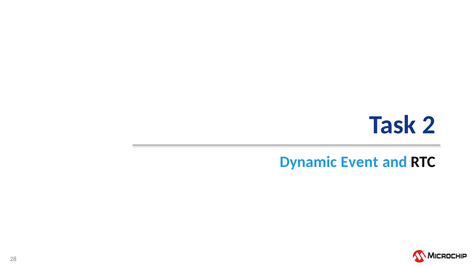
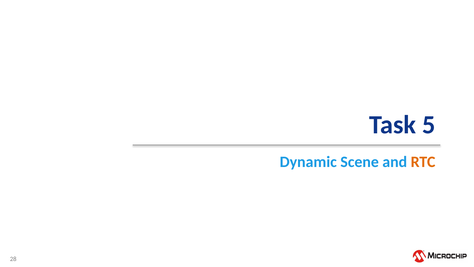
2: 2 -> 5 (429, 125)
Event: Event -> Scene (360, 162)
RTC colour: black -> orange (423, 162)
